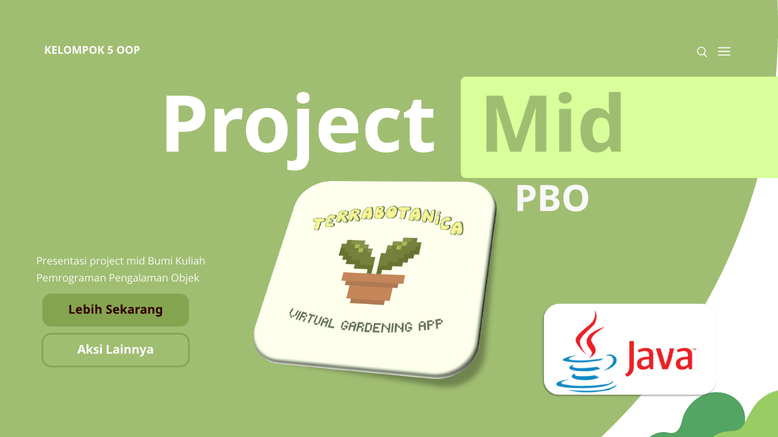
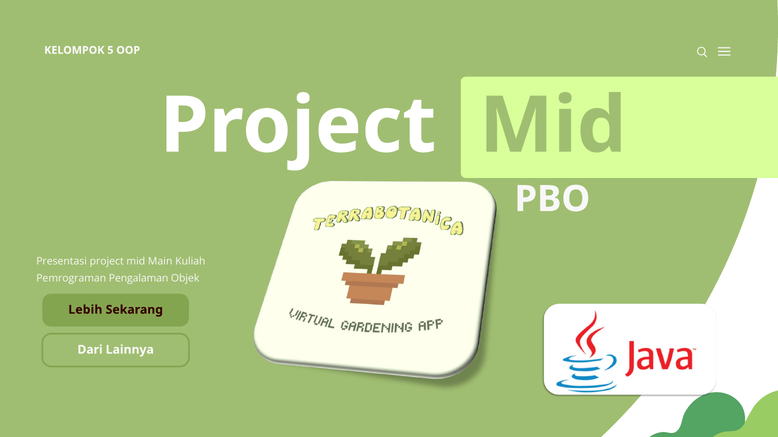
Bumi: Bumi -> Main (160, 262)
Aksi: Aksi -> Dari (90, 350)
